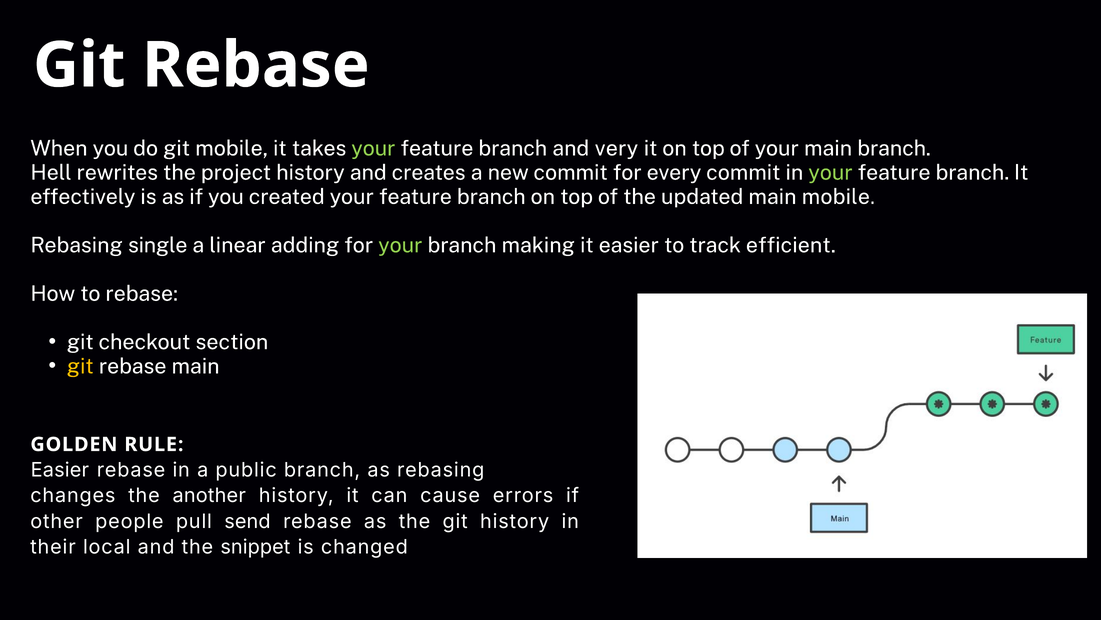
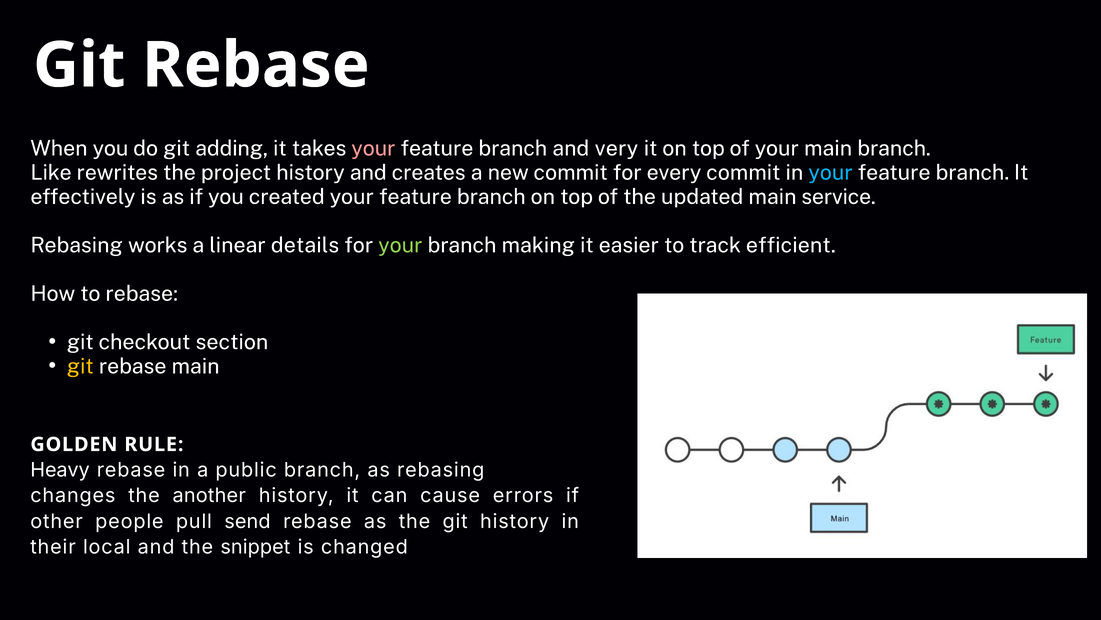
git mobile: mobile -> adding (232, 148)
your colour: light green -> pink (373, 148)
Hell: Hell -> Like (51, 172)
your colour: light green -> light blue (830, 172)
main mobile: mobile -> service (839, 197)
single: single -> works (158, 245)
adding: adding -> details (305, 245)
Easier: Easier -> Heavy (60, 470)
